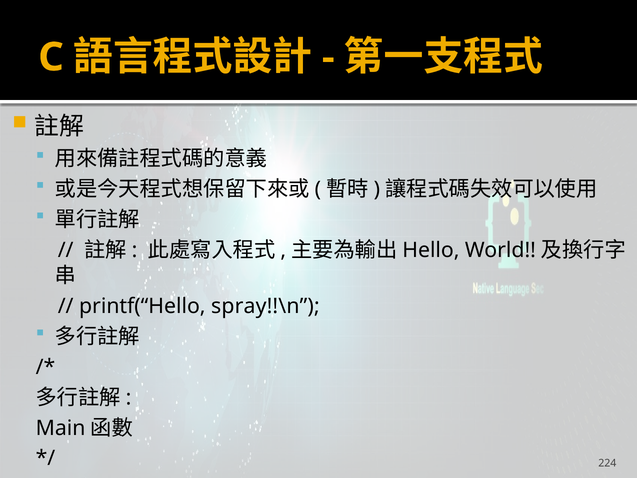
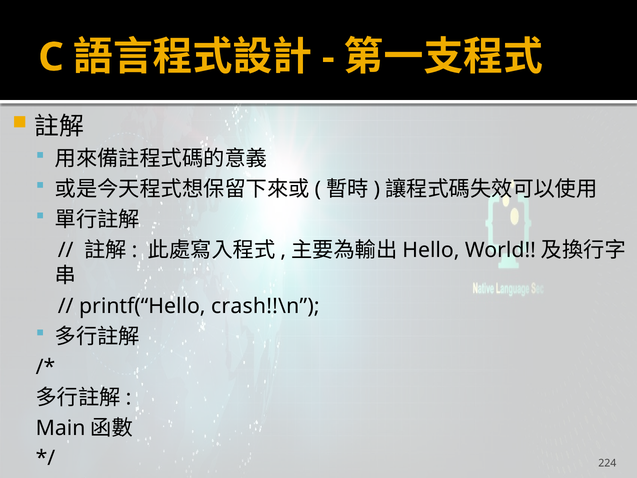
spray!!\n: spray!!\n -> crash!!\n (265, 306)
